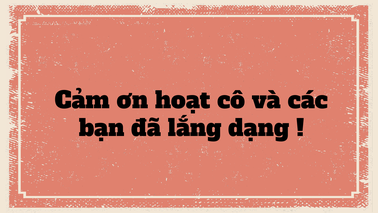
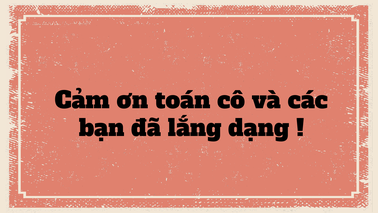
hoạt: hoạt -> toán (183, 101)
